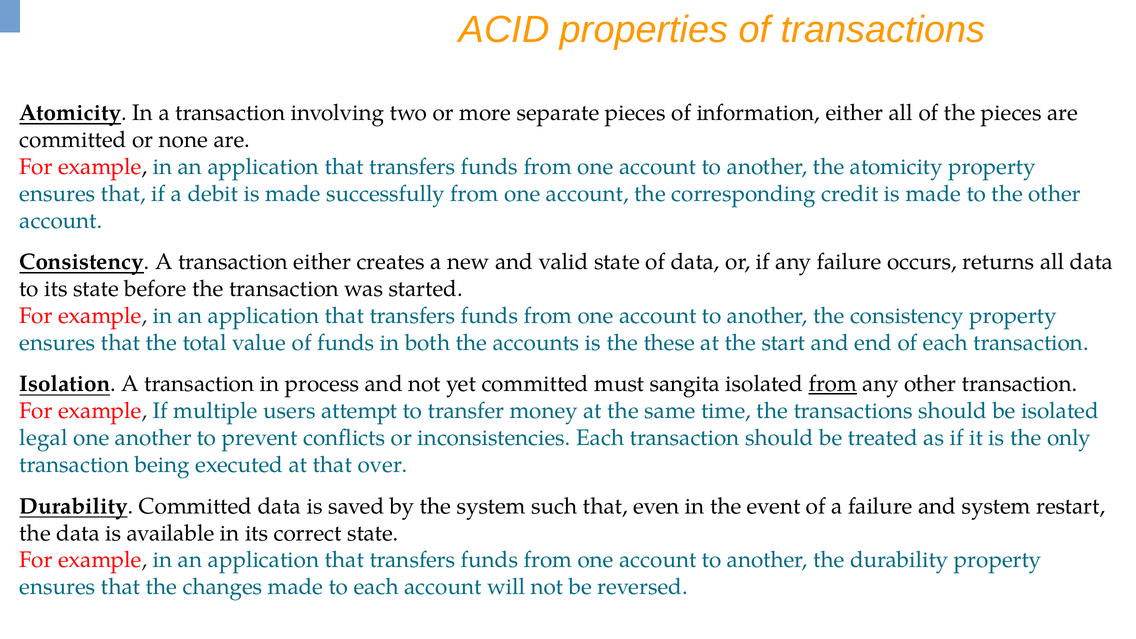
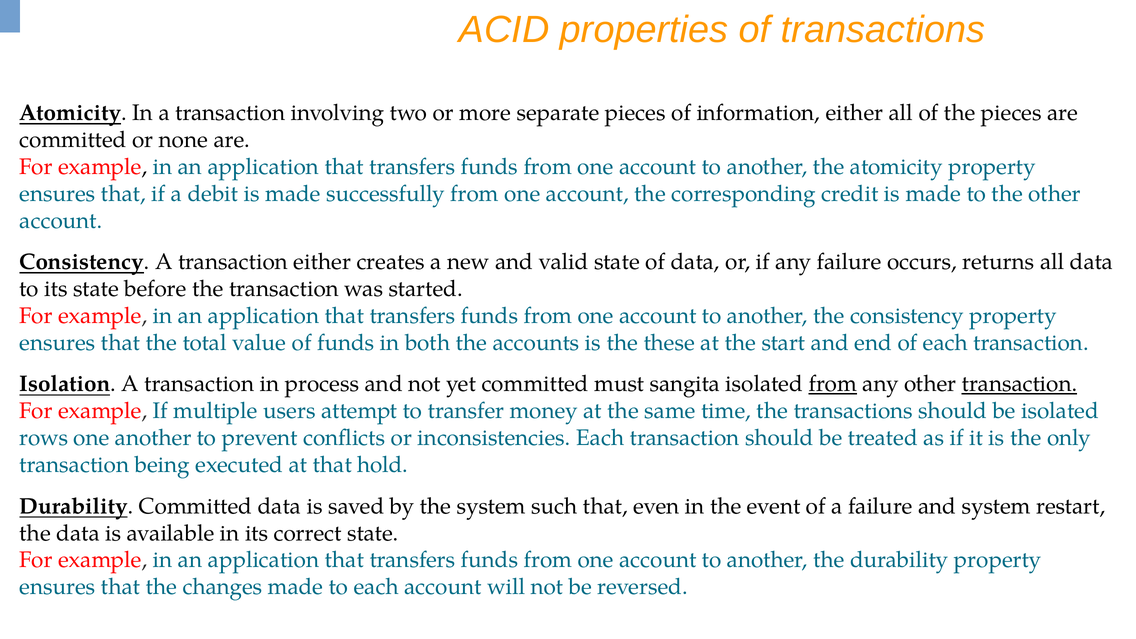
transaction underline: none -> present (1019, 384)
legal: legal -> rows (44, 438)
over: over -> hold (383, 465)
